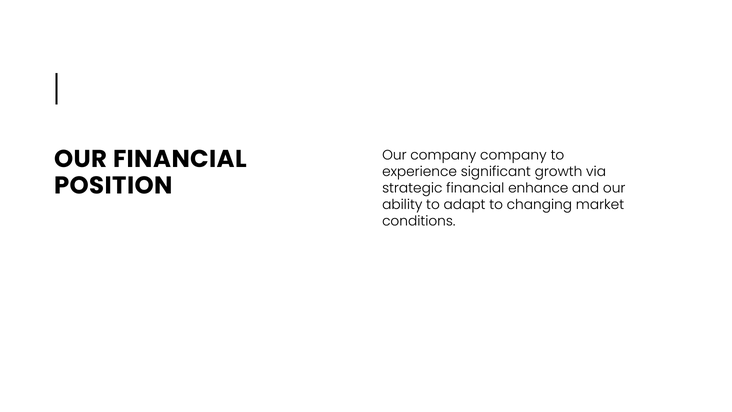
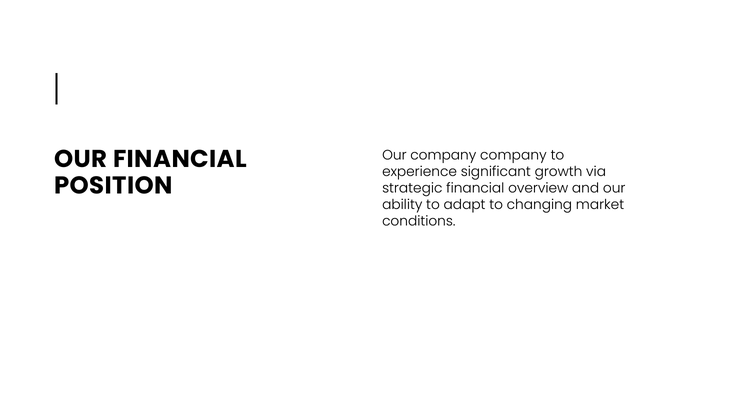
enhance: enhance -> overview (538, 188)
